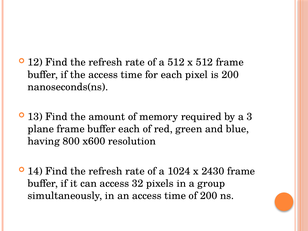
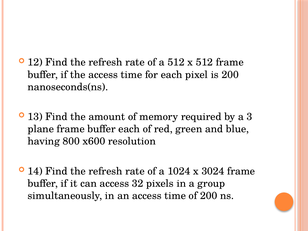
2430: 2430 -> 3024 (213, 171)
